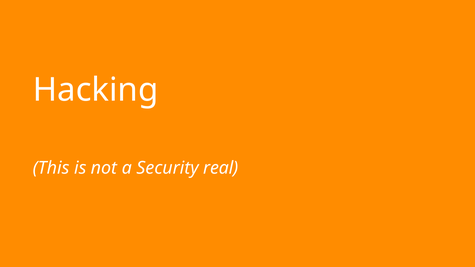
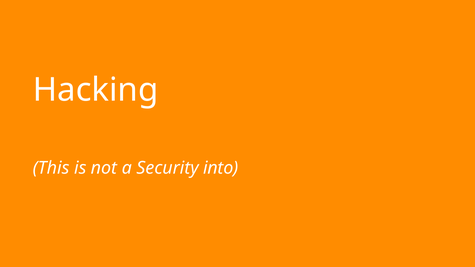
real: real -> into (221, 168)
